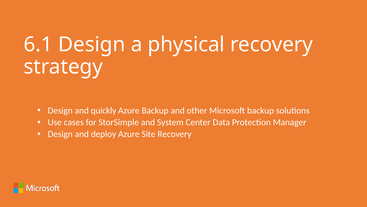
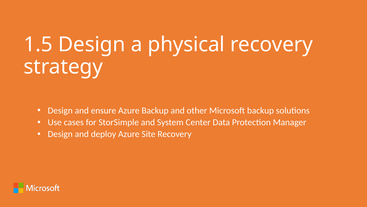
6.1: 6.1 -> 1.5 (38, 44)
quickly: quickly -> ensure (104, 110)
